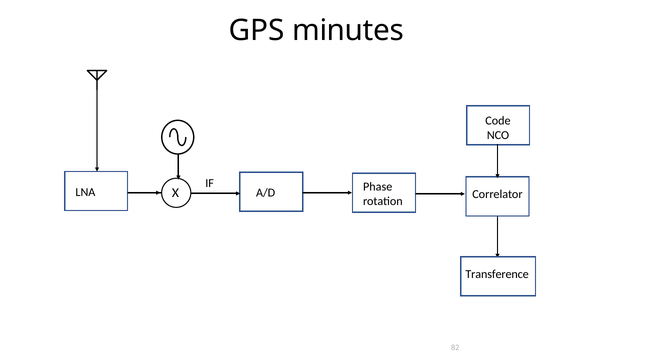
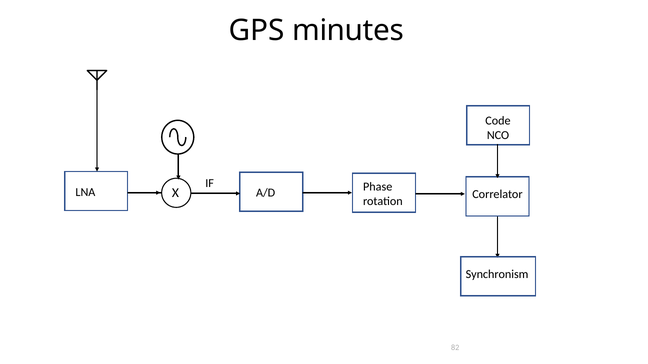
Transference: Transference -> Synchronism (497, 274)
